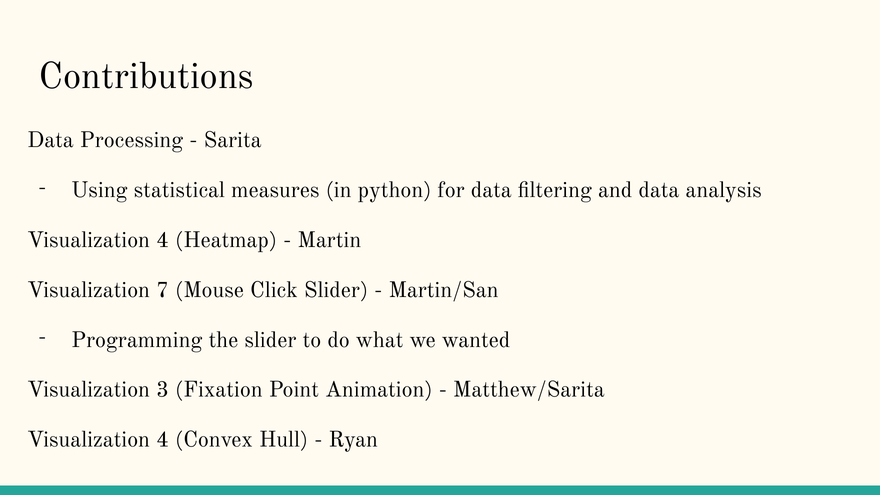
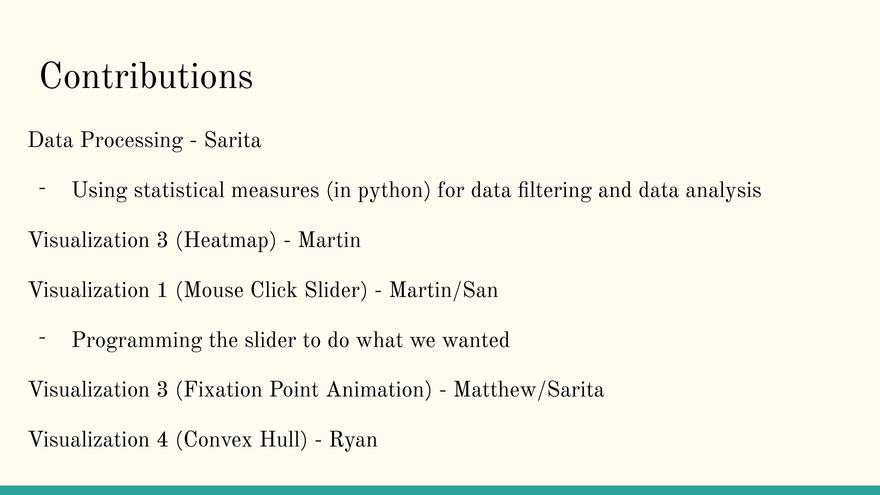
4: 4 -> 3 (163, 240)
7: 7 -> 1 (163, 290)
